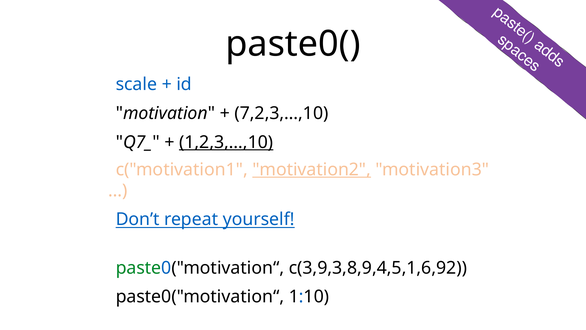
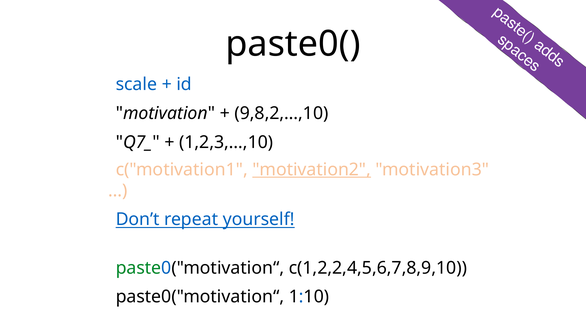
7,2,3,…,10: 7,2,3,…,10 -> 9,8,2,…,10 (281, 113)
1,2,3,…,10 underline: present -> none (226, 142)
c(3,9,3,8,9,4,5,1,6,92: c(3,9,3,8,9,4,5,1,6,92 -> c(1,2,2,4,5,6,7,8,9,10 (378, 268)
